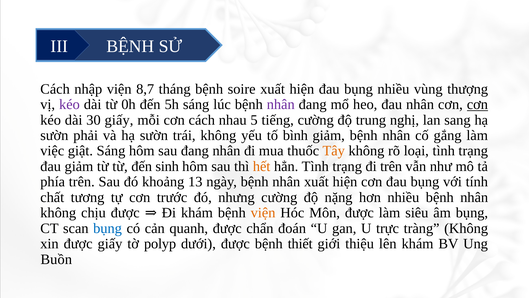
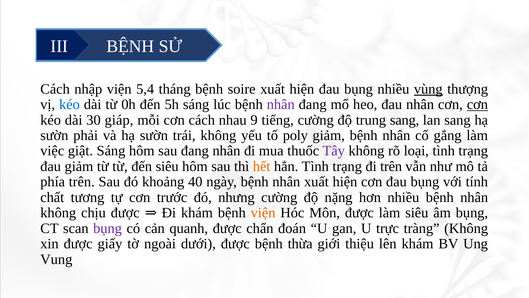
8,7: 8,7 -> 5,4 (145, 89)
vùng underline: none -> present (428, 89)
kéo colour: purple -> blue (69, 104)
30 giấy: giấy -> giáp (119, 120)
5: 5 -> 9 (254, 120)
trung nghị: nghị -> sang (405, 120)
bình: bình -> poly (295, 135)
Tây colour: orange -> purple (334, 151)
đến sinh: sinh -> siêu (167, 166)
13: 13 -> 40 (195, 182)
bụng colour: blue -> purple (108, 228)
polyp: polyp -> ngoài (160, 243)
thiết: thiết -> thừa (300, 243)
Buồn: Buồn -> Vung (56, 259)
